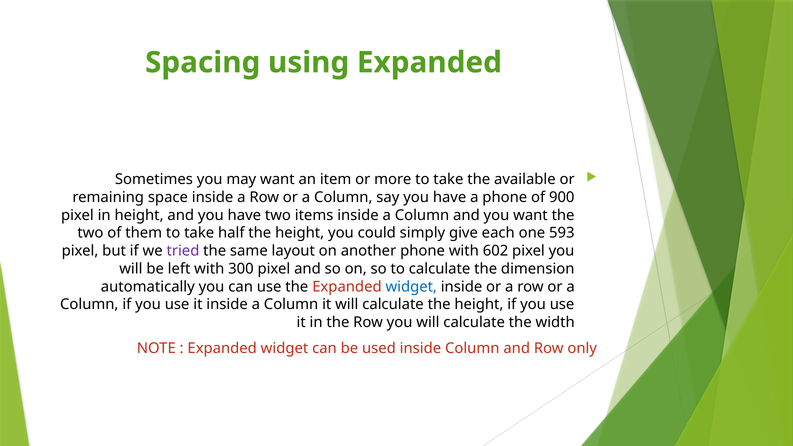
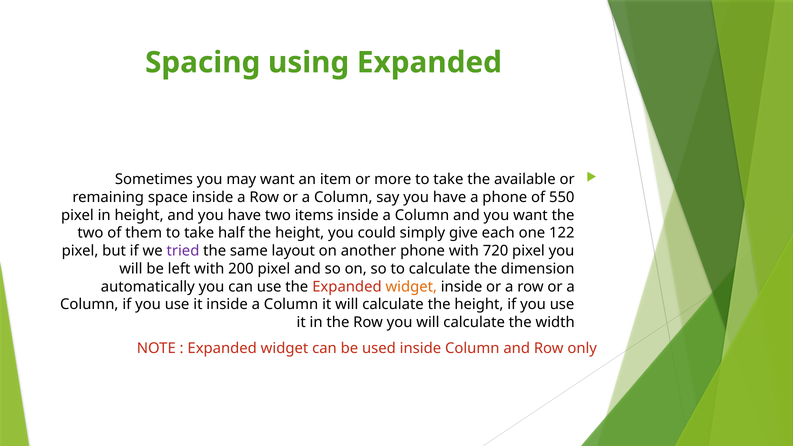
900: 900 -> 550 (562, 197)
593: 593 -> 122 (562, 233)
602: 602 -> 720 (496, 251)
300: 300 -> 200 (241, 269)
widget colour: blue -> orange (411, 287)
